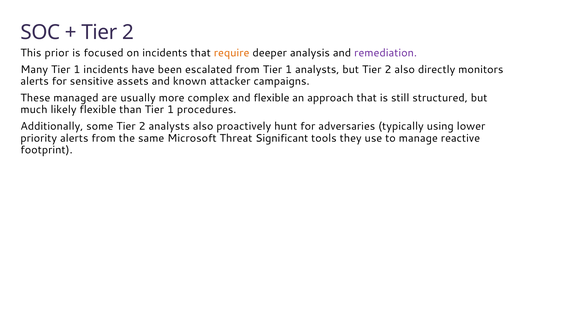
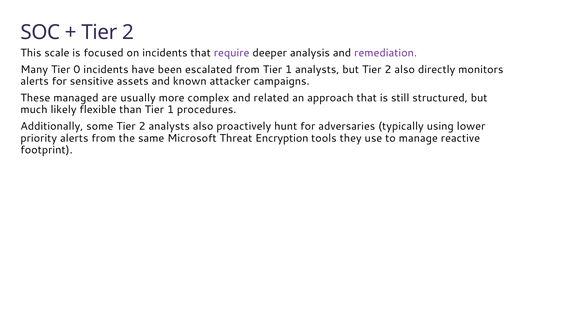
prior: prior -> scale (57, 53)
require colour: orange -> purple (232, 53)
Many Tier 1: 1 -> 0 (77, 69)
and flexible: flexible -> related (271, 98)
Significant: Significant -> Encryption (282, 138)
